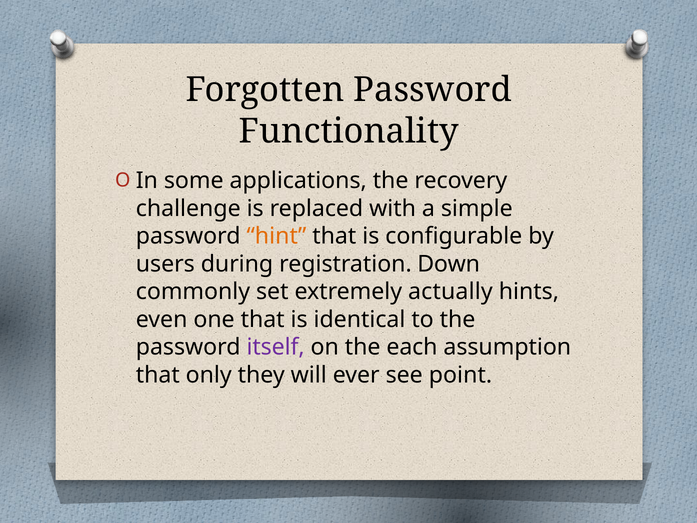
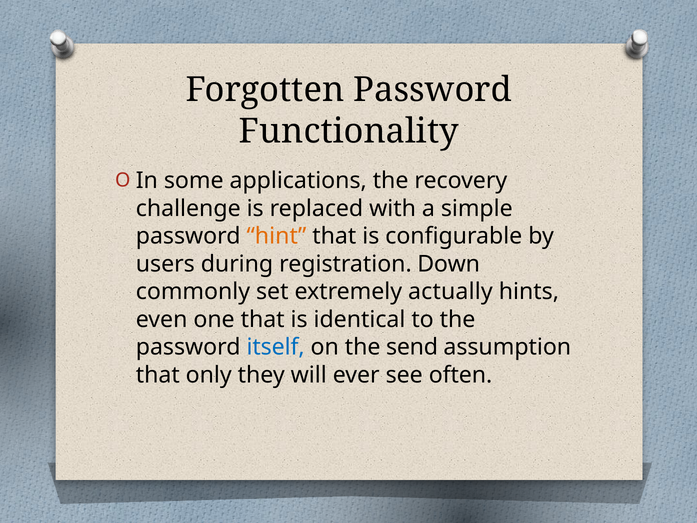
itself colour: purple -> blue (276, 347)
each: each -> send (412, 347)
point: point -> often (461, 375)
